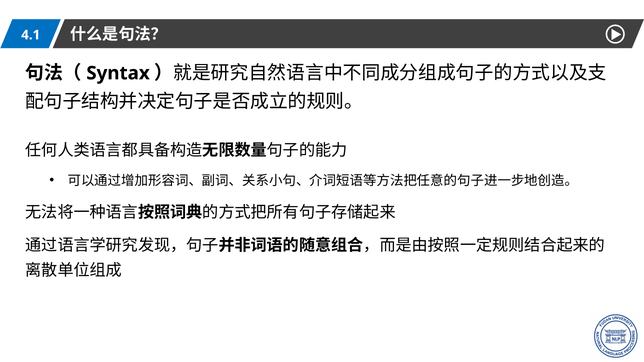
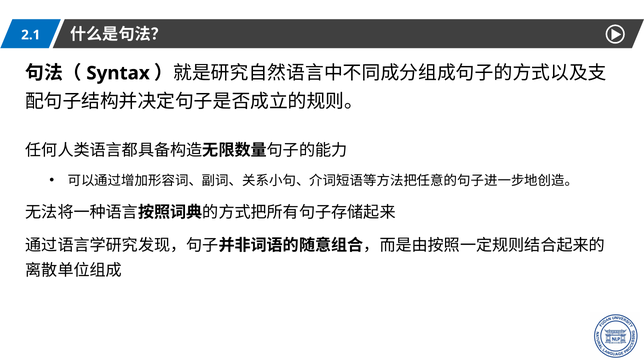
4.1: 4.1 -> 2.1 (31, 35)
